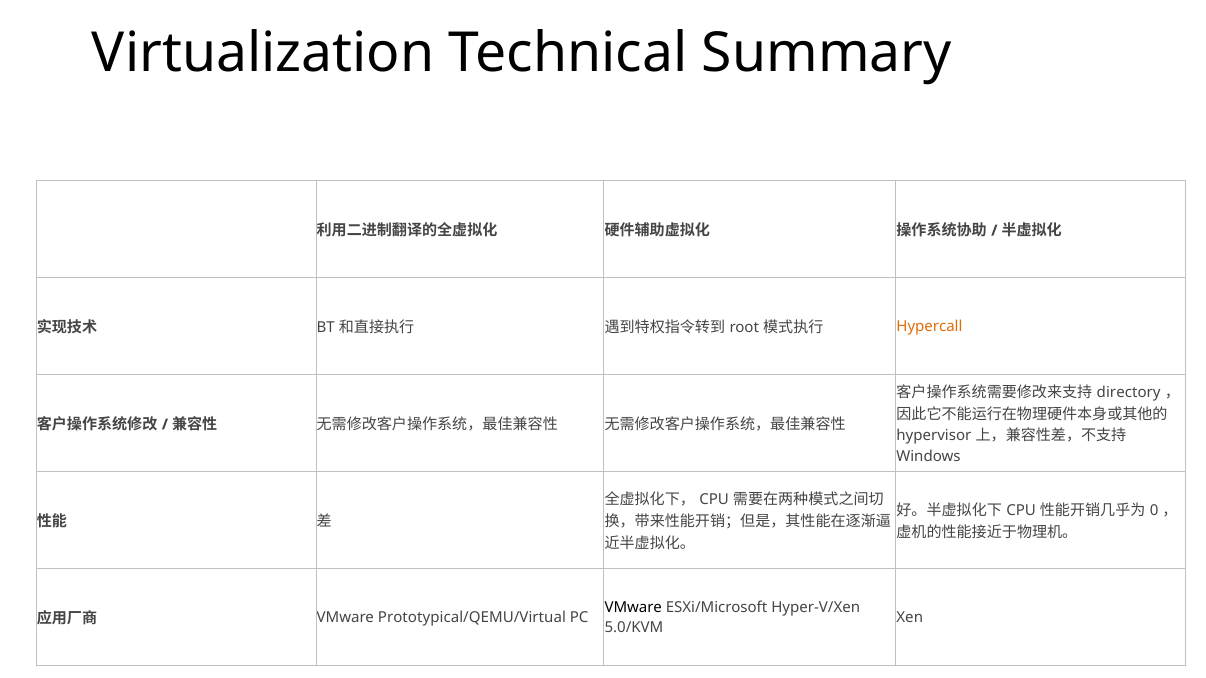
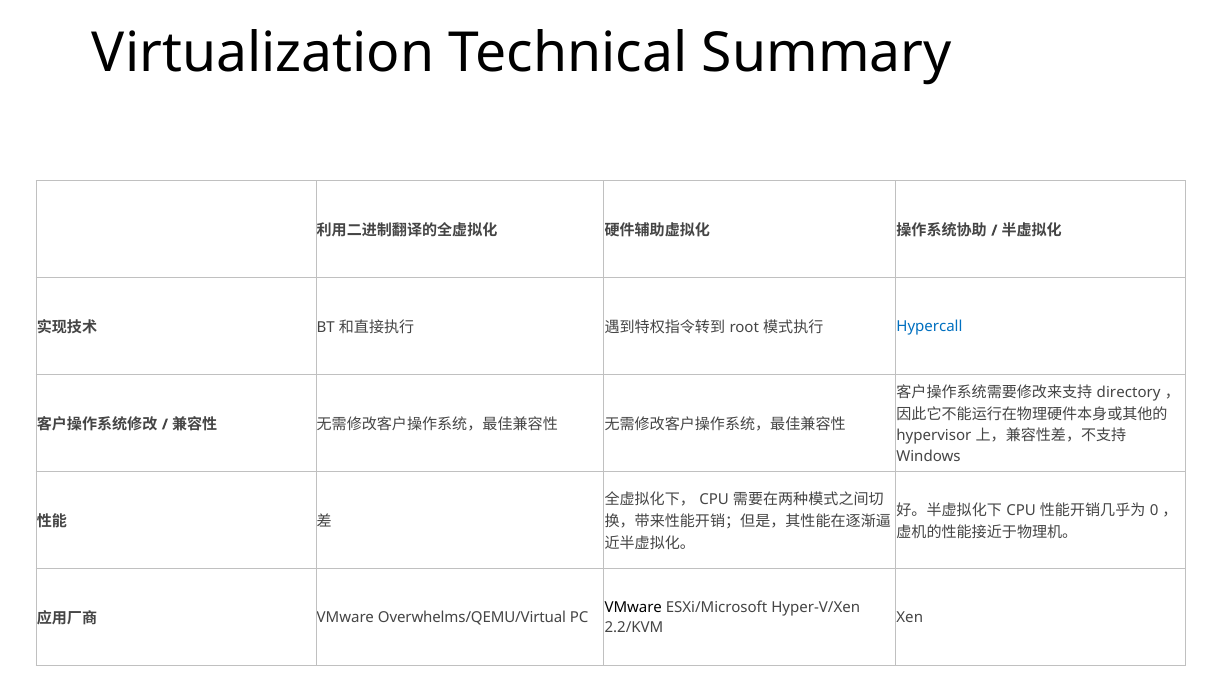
Hypercall colour: orange -> blue (929, 327)
Prototypical/QEMU/Virtual: Prototypical/QEMU/Virtual -> Overwhelms/QEMU/Virtual (472, 618)
5.0/KVM: 5.0/KVM -> 2.2/KVM (634, 628)
